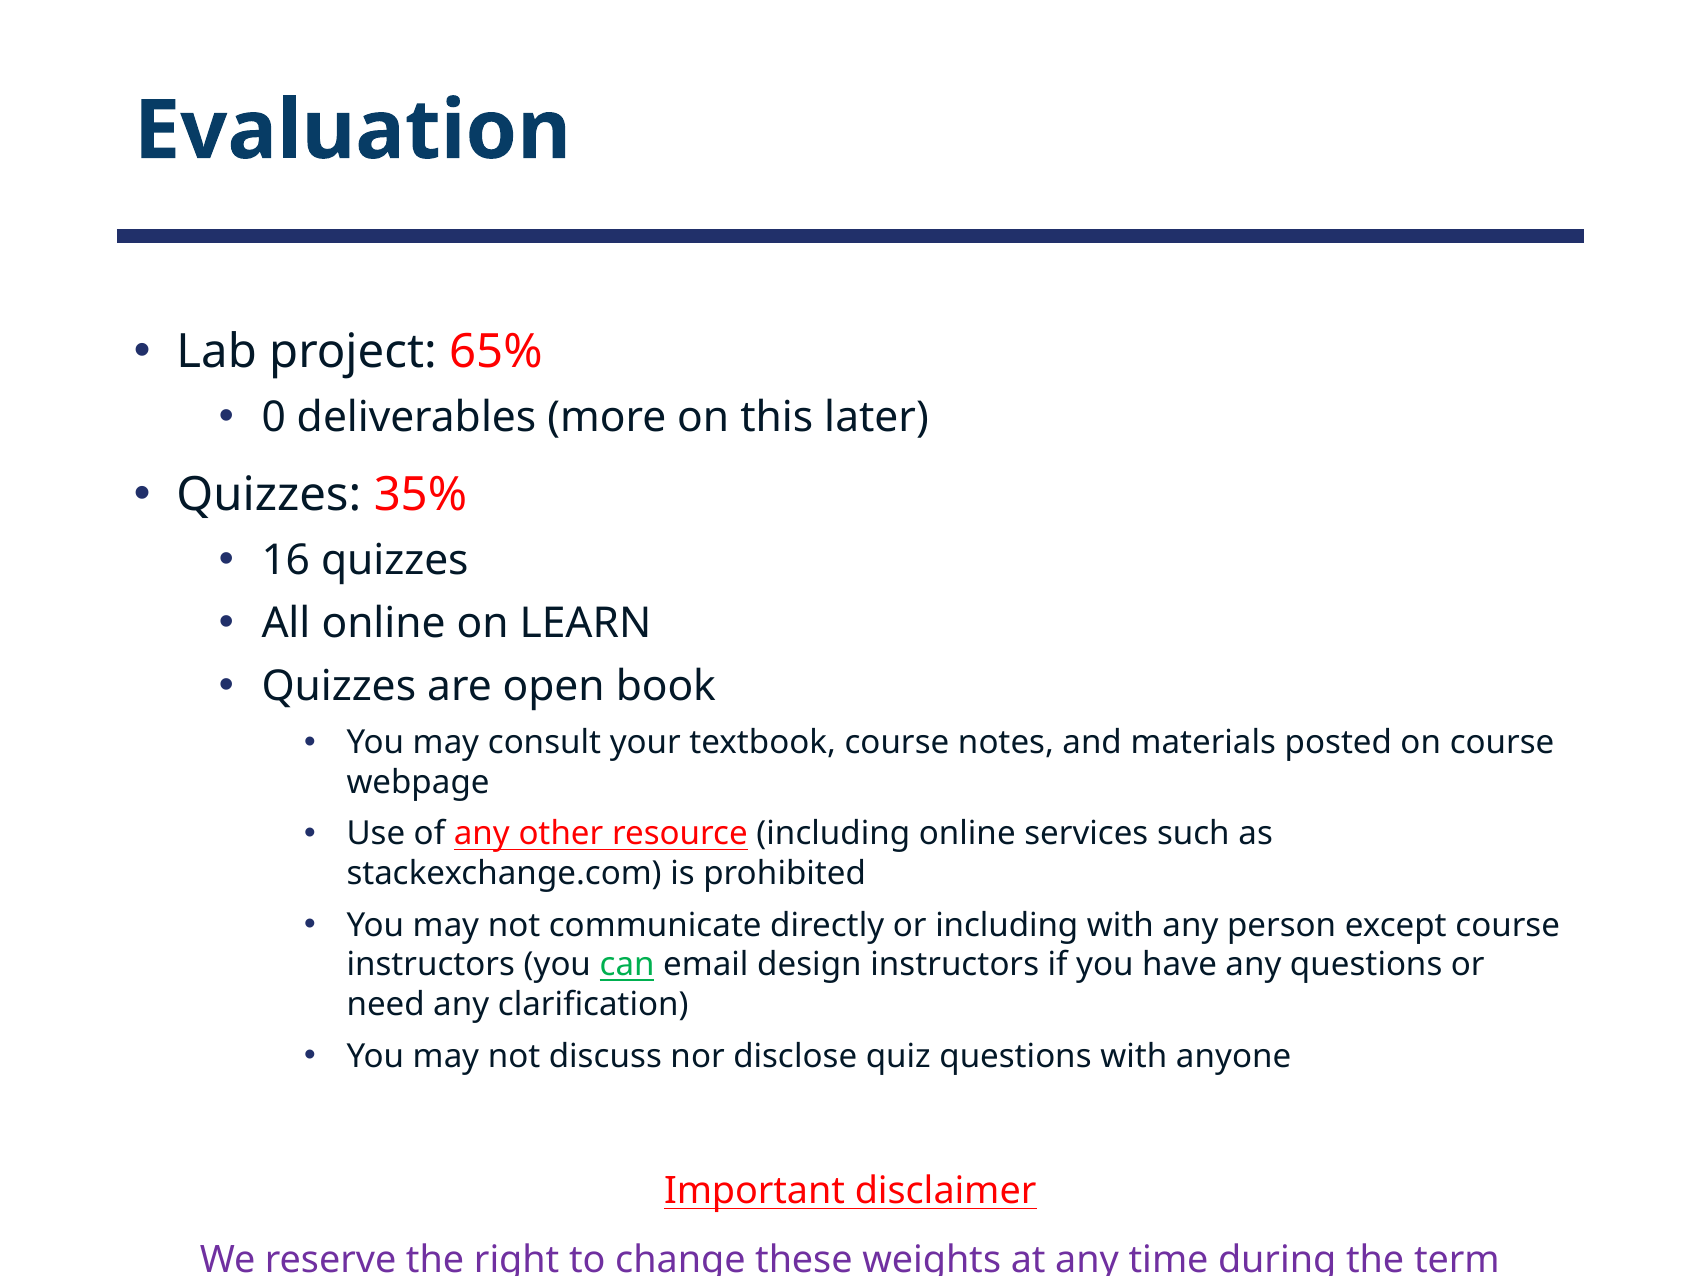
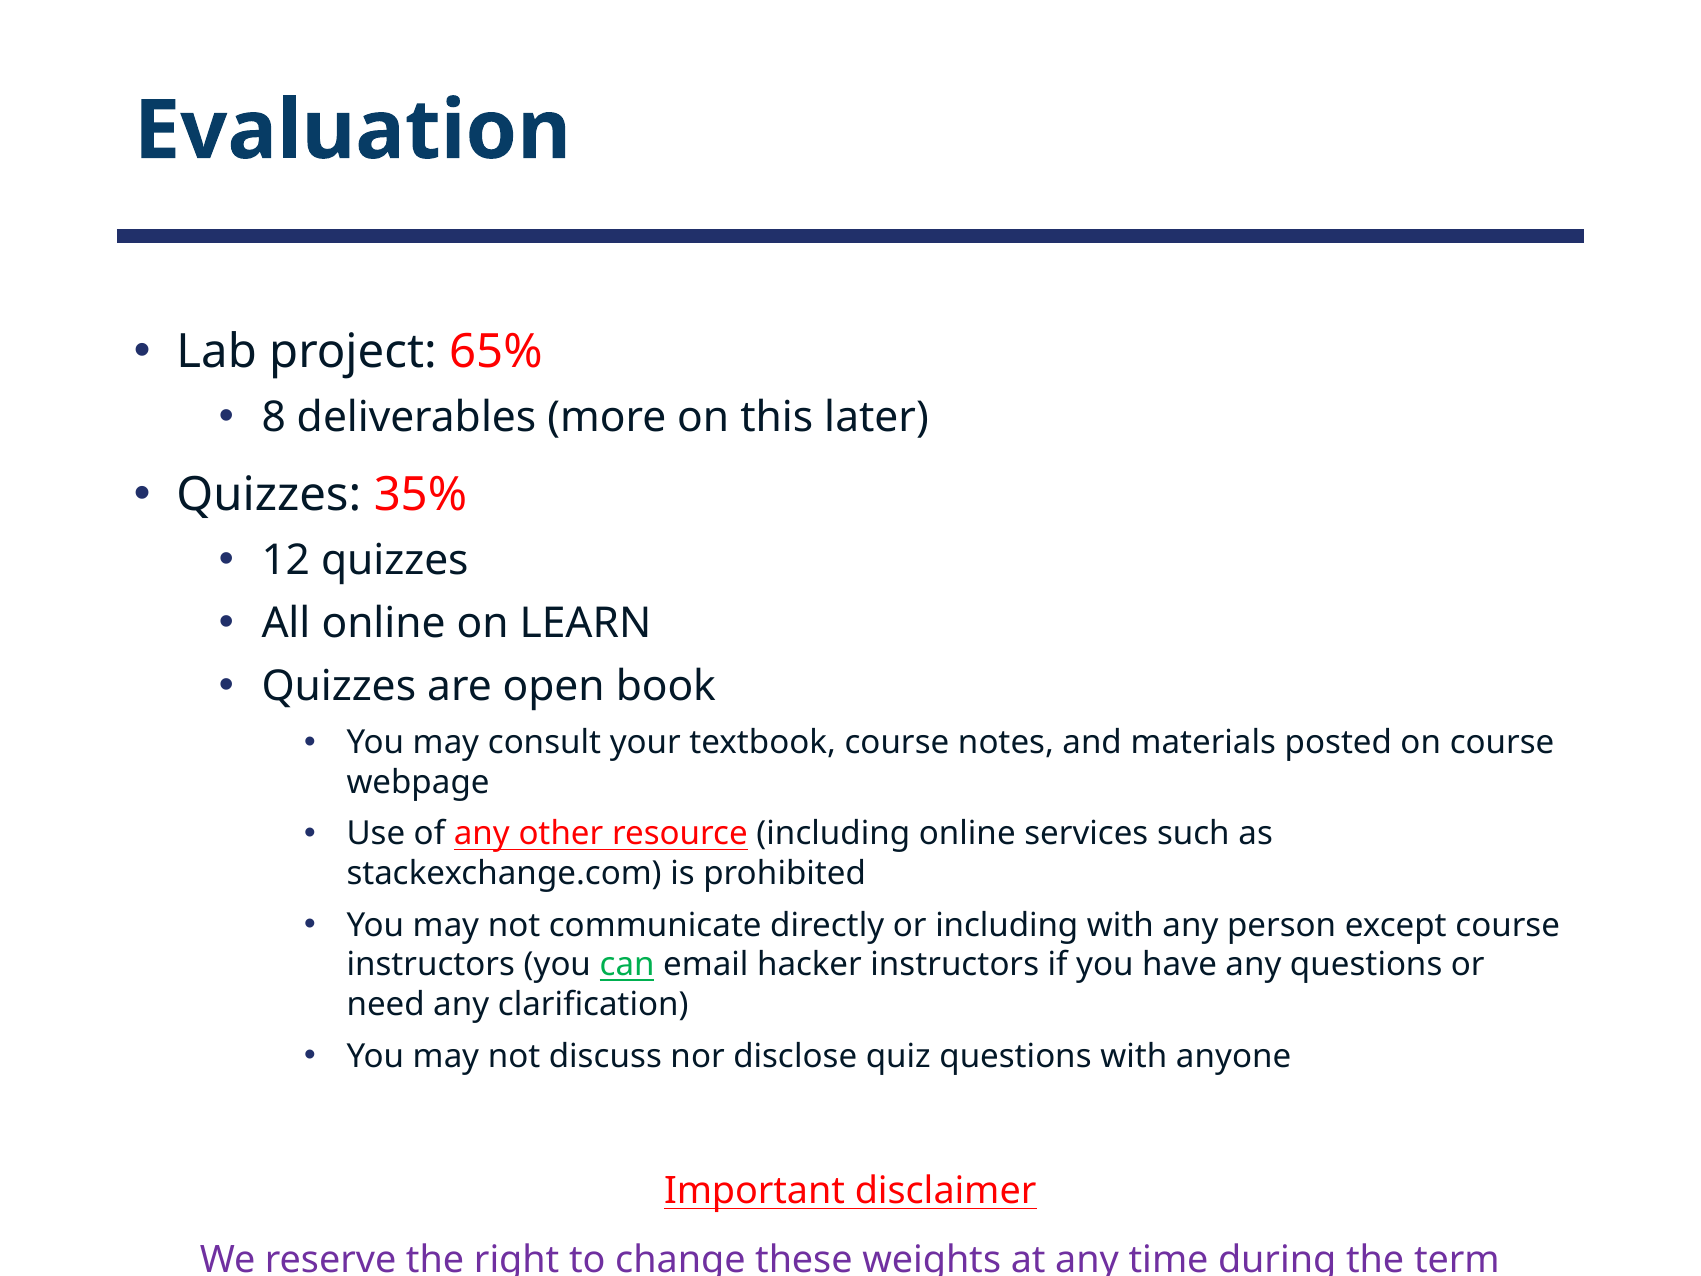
0: 0 -> 8 (274, 417)
16: 16 -> 12 (286, 561)
design: design -> hacker (809, 965)
